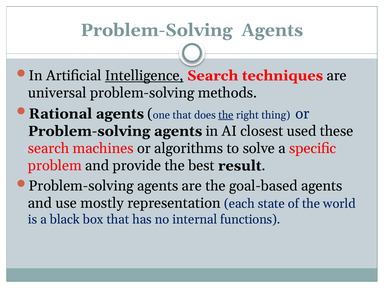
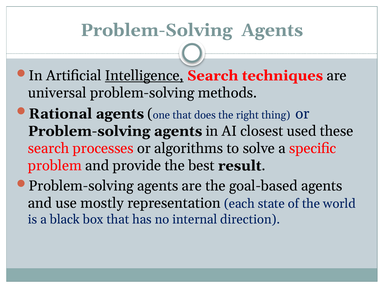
the underline: present -> none (226, 115)
machines: machines -> processes (103, 148)
functions: functions -> direction (250, 219)
